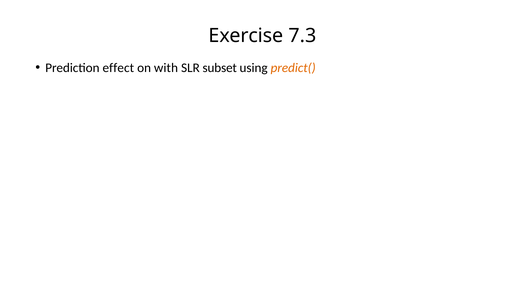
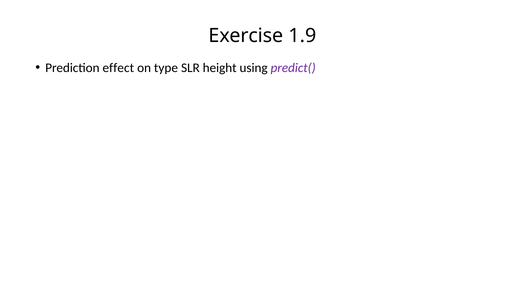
7.3: 7.3 -> 1.9 (302, 36)
with: with -> type (166, 68)
subset: subset -> height (220, 68)
predict( colour: orange -> purple (293, 68)
